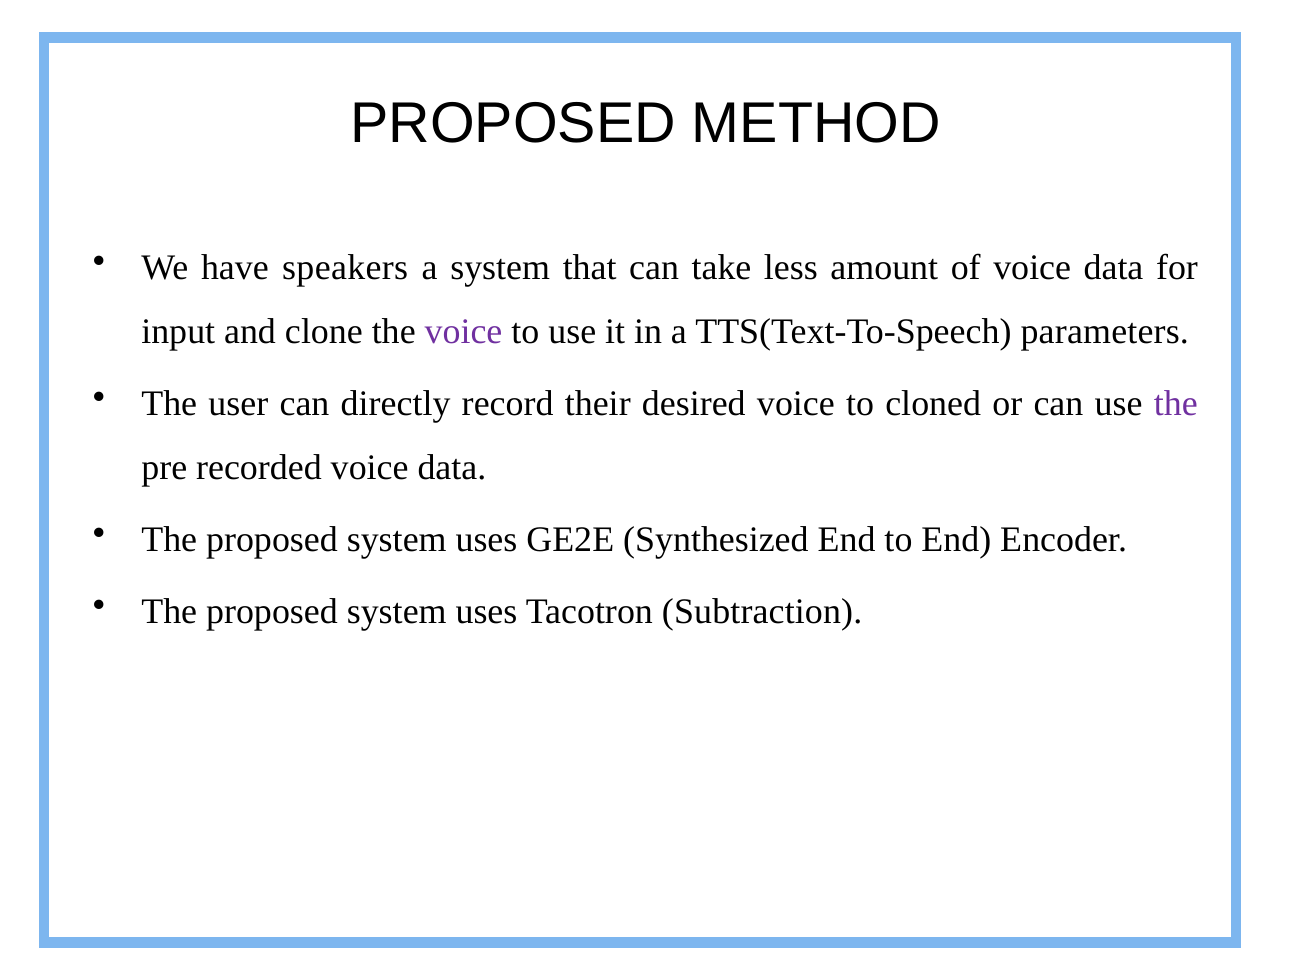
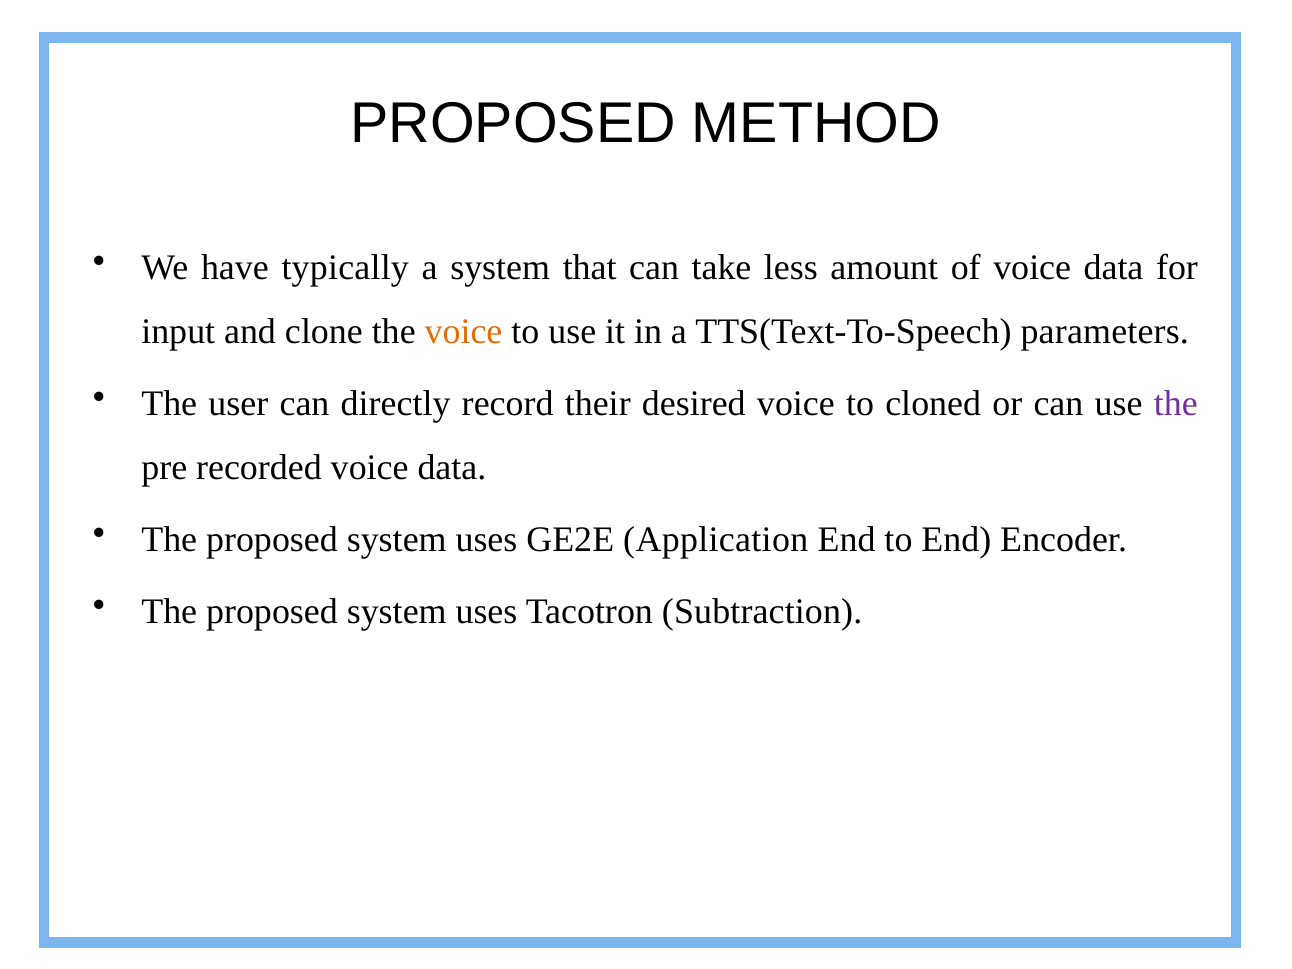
speakers: speakers -> typically (345, 267)
voice colour: purple -> orange (464, 332)
Synthesized: Synthesized -> Application (716, 540)
